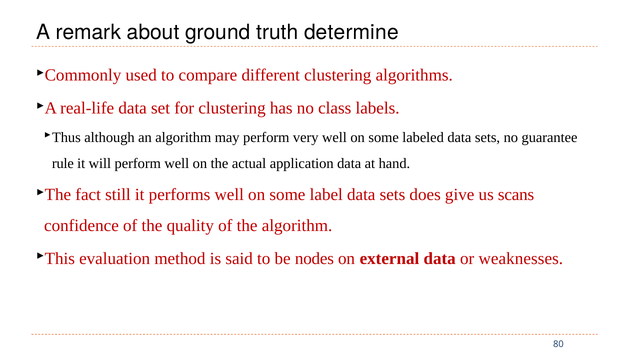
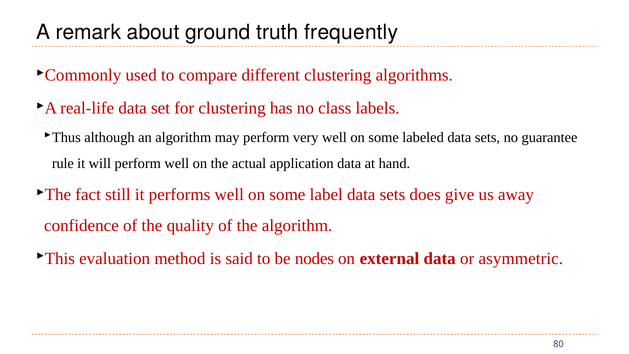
determine: determine -> frequently (351, 32)
scans: scans -> away (516, 195)
weaknesses: weaknesses -> asymmetric (521, 258)
